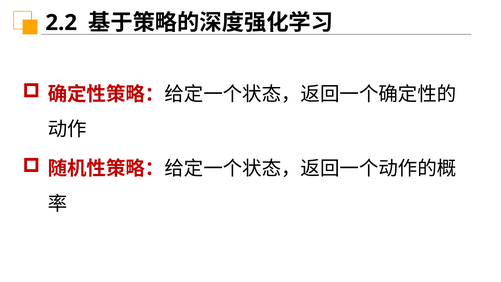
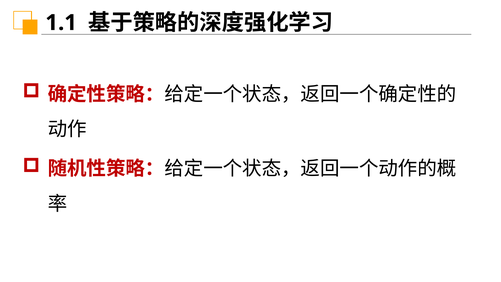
2.2: 2.2 -> 1.1 (61, 23)
